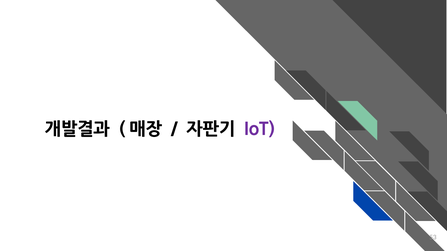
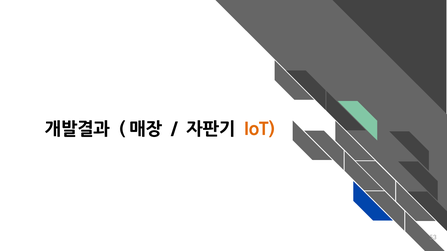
IoT colour: purple -> orange (260, 130)
